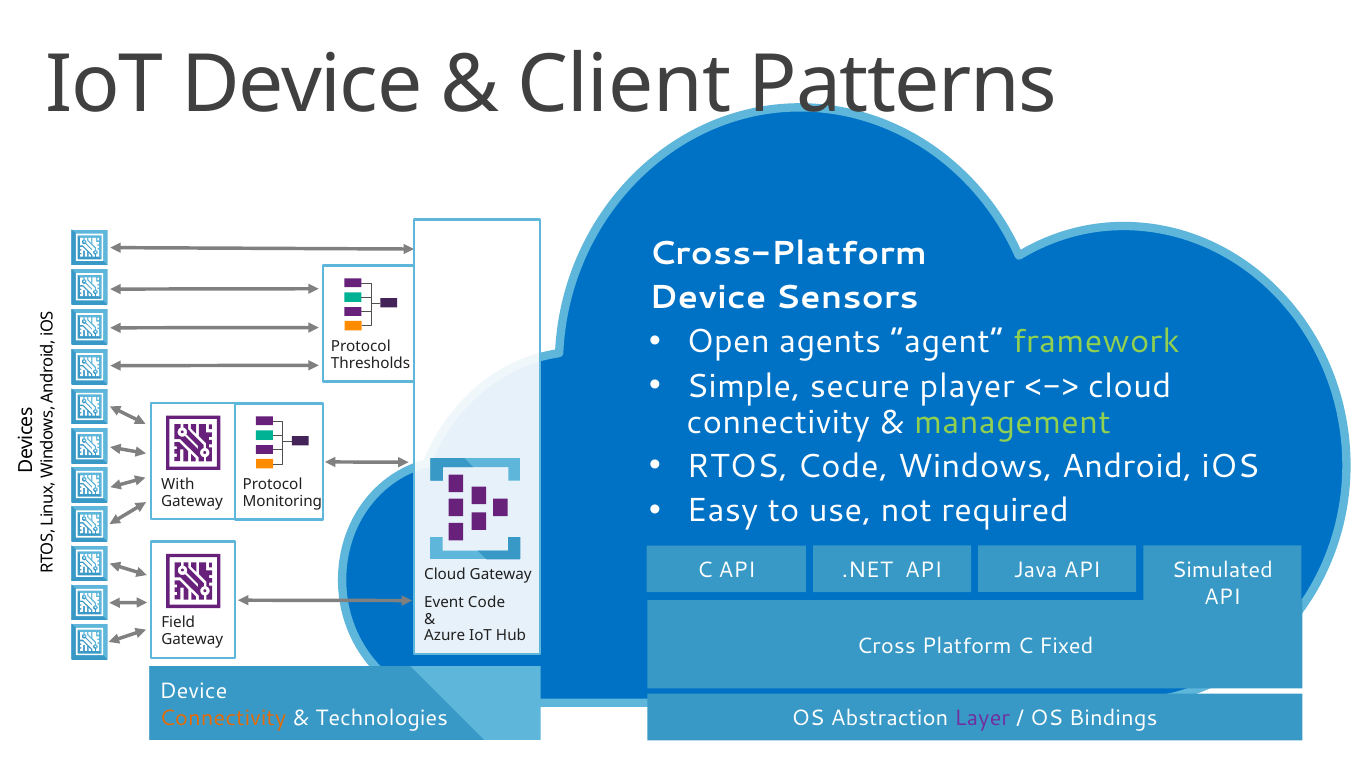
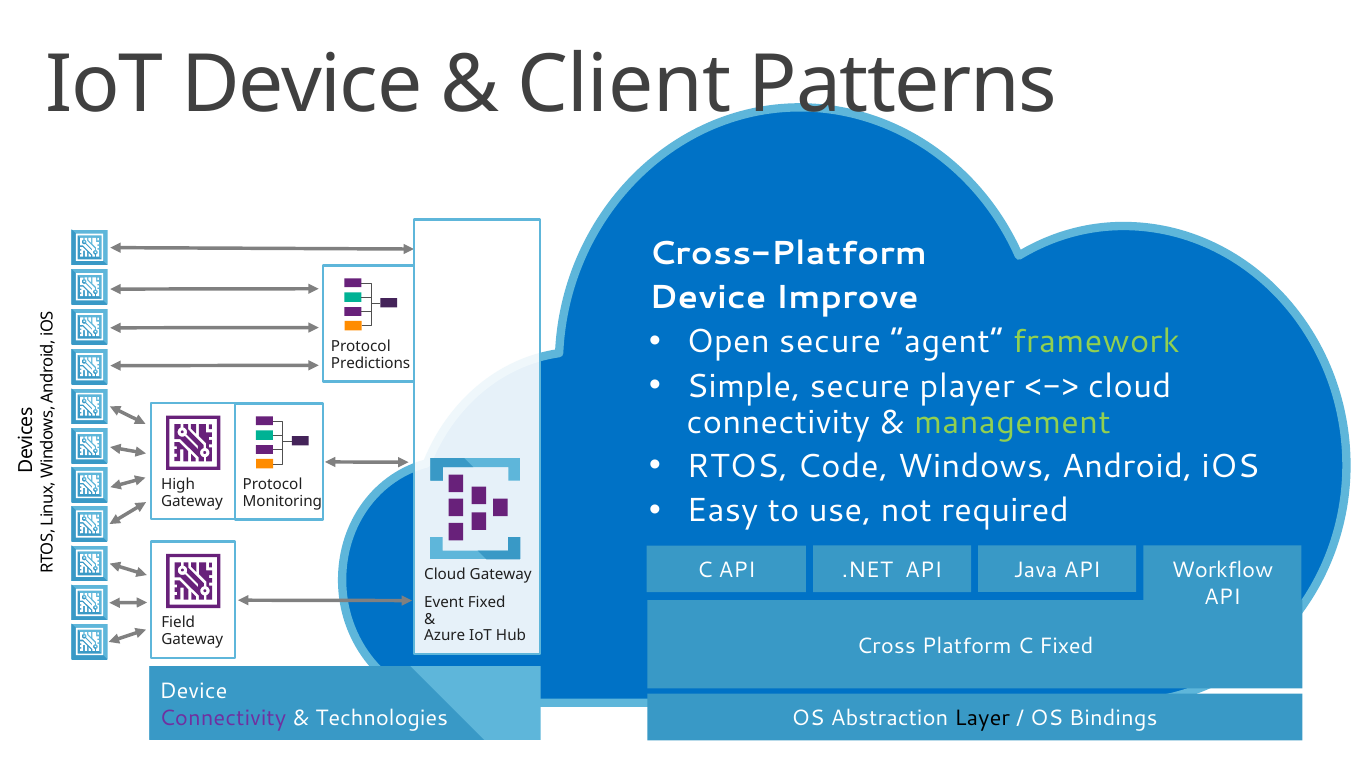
Sensors: Sensors -> Improve (847, 297)
Open agents: agents -> secure (830, 342)
Thresholds: Thresholds -> Predictions (371, 363)
With: With -> High (178, 485)
Simulated: Simulated -> Workflow (1222, 570)
Event Code: Code -> Fixed (487, 603)
Connectivity colour: orange -> purple (223, 718)
Layer colour: purple -> black (982, 718)
